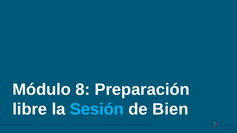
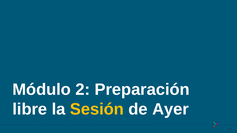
8: 8 -> 2 (83, 90)
Sesión colour: light blue -> yellow (97, 109)
Bien: Bien -> Ayer (170, 109)
